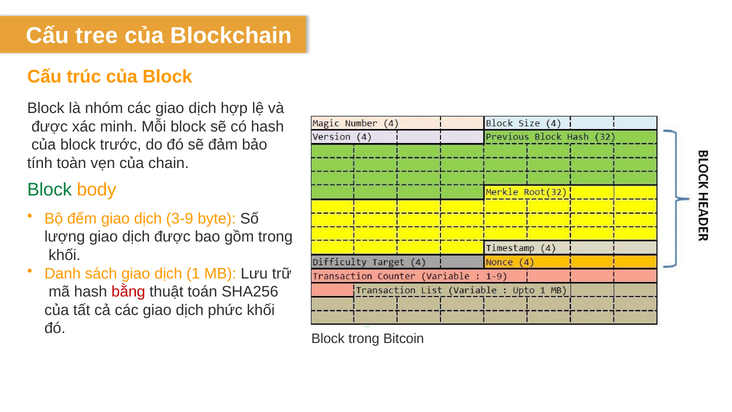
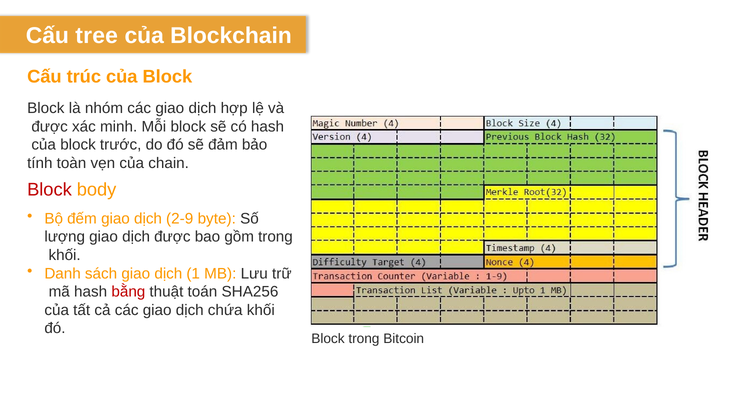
Block colour: green -> red (49, 190)
3-9: 3-9 -> 2-9 (180, 218)
phức: phức -> chứa (225, 310)
